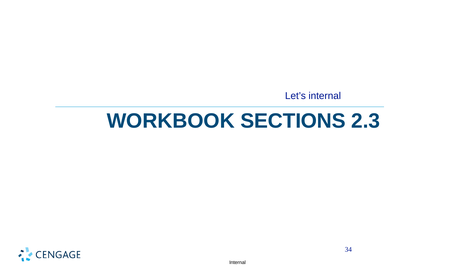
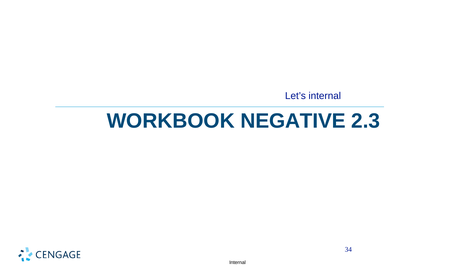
SECTIONS: SECTIONS -> NEGATIVE (293, 121)
